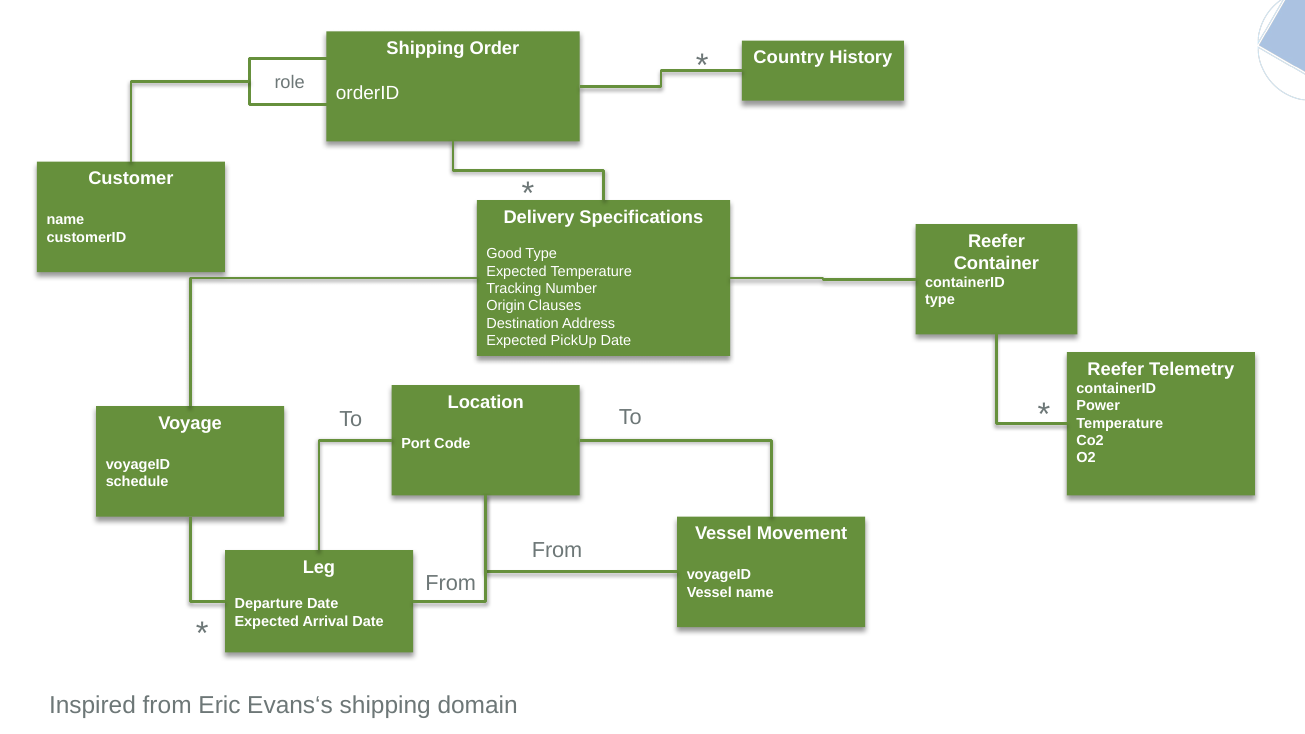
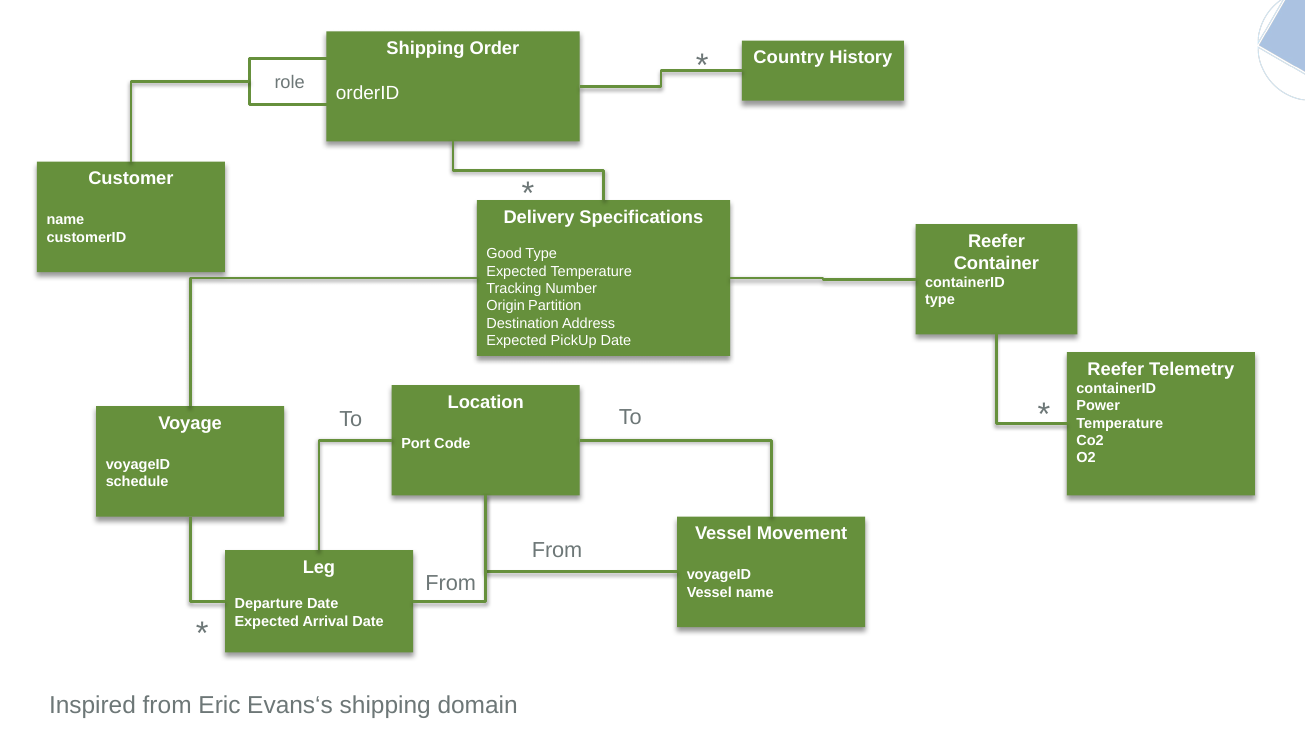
Clauses: Clauses -> Partition (555, 306)
